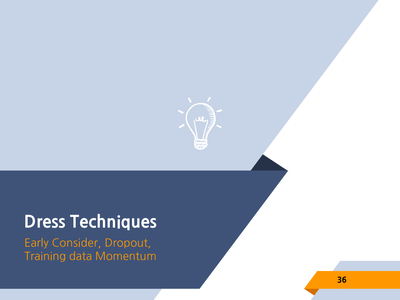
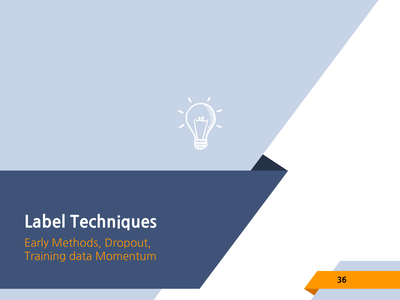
Dress: Dress -> Label (45, 222)
Consider: Consider -> Methods (77, 243)
